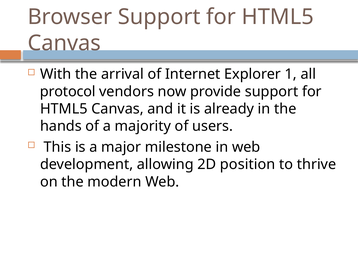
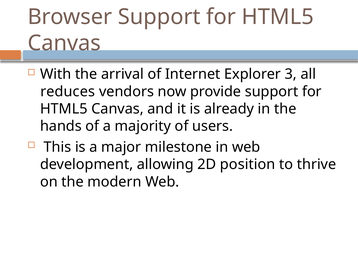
1: 1 -> 3 (291, 74)
protocol: protocol -> reduces (68, 91)
